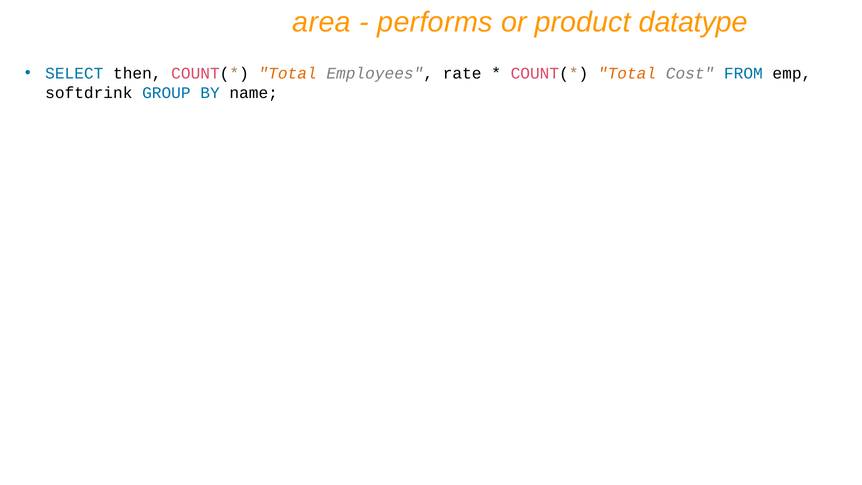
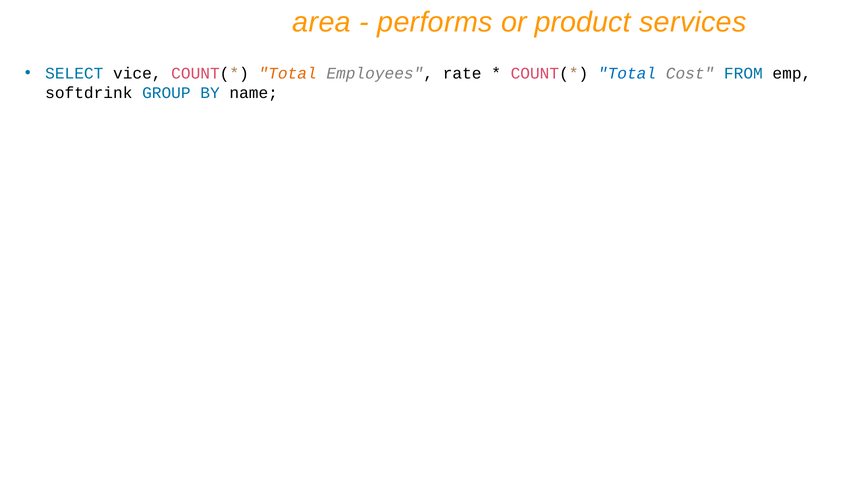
datatype: datatype -> services (693, 22)
then: then -> vice (137, 73)
Total colour: orange -> blue (627, 73)
